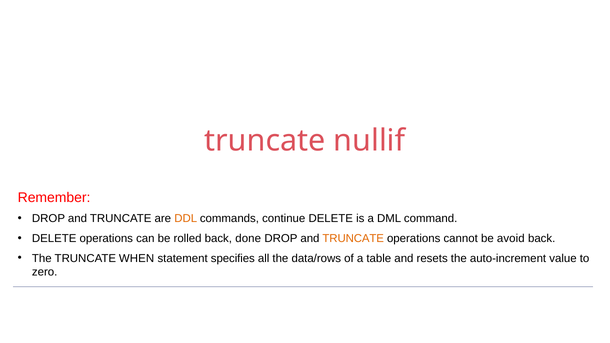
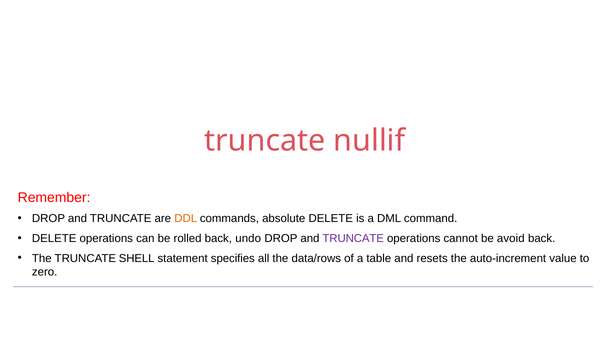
continue: continue -> absolute (284, 219)
done: done -> undo (248, 239)
TRUNCATE colour: orange -> purple (353, 239)
WHEN: WHEN -> SHELL (137, 258)
